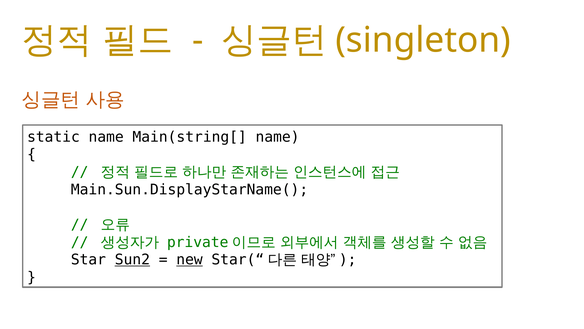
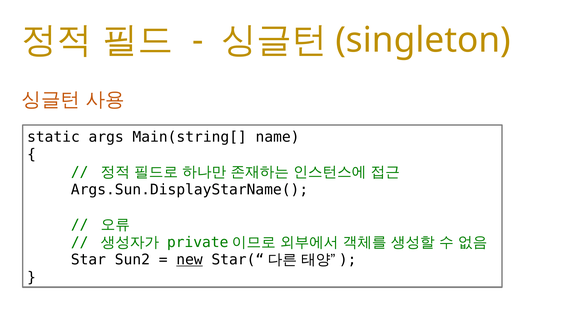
static name: name -> args (106, 137)
Main.Sun.DisplayStarName(: Main.Sun.DisplayStarName( -> Args.Sun.DisplayStarName( (190, 189)
Sun2 underline: present -> none (132, 259)
